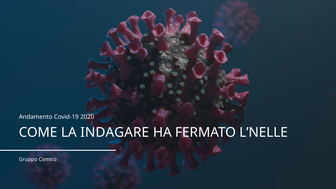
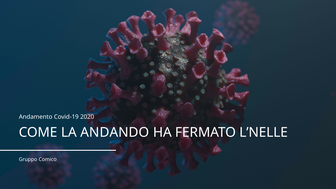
INDAGARE: INDAGARE -> ANDANDO (115, 132)
